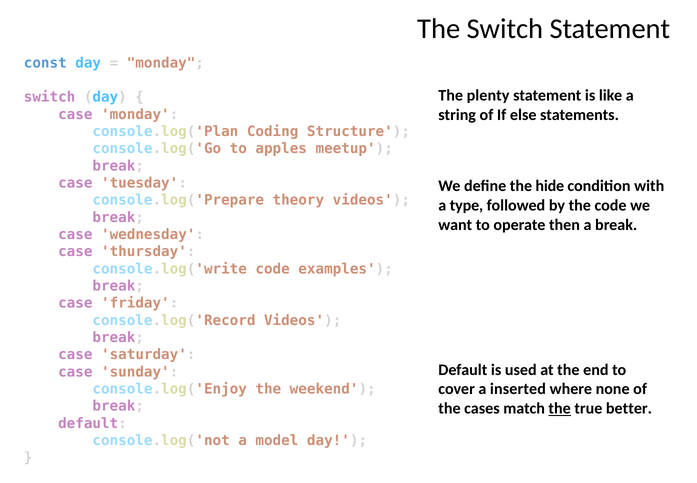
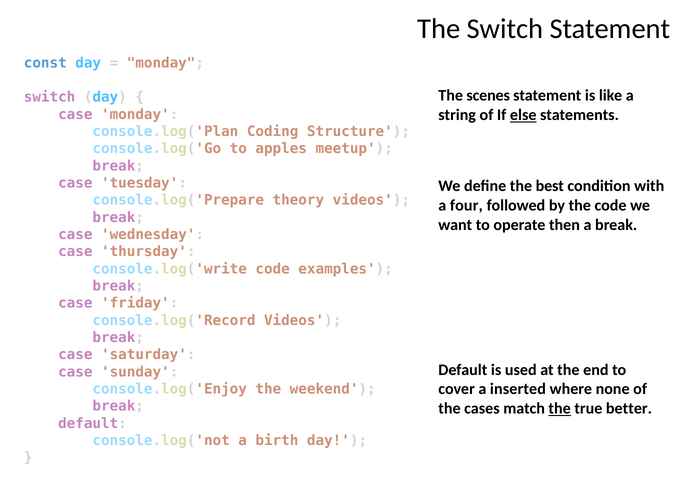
plenty: plenty -> scenes (488, 95)
else underline: none -> present (523, 115)
hide: hide -> best (550, 186)
type: type -> four (466, 205)
model: model -> birth (277, 440)
